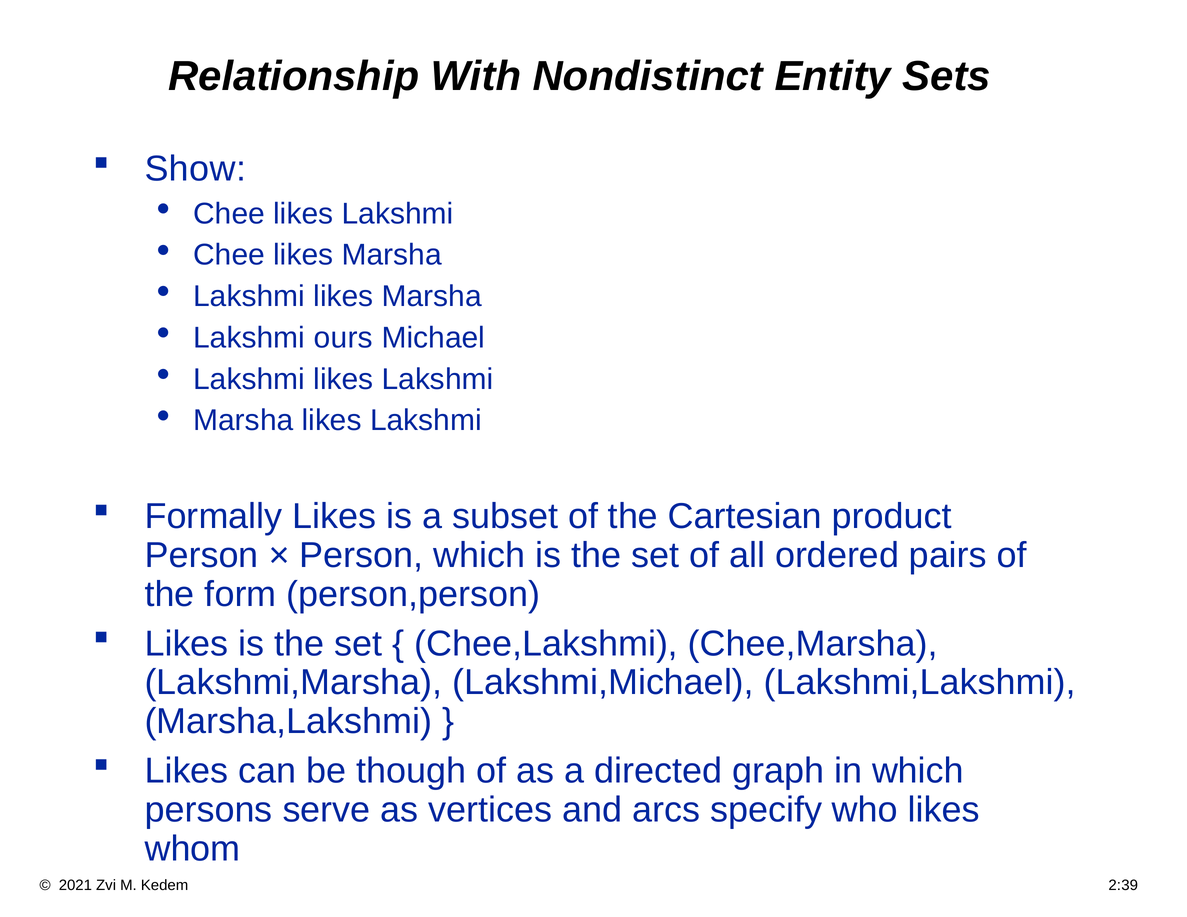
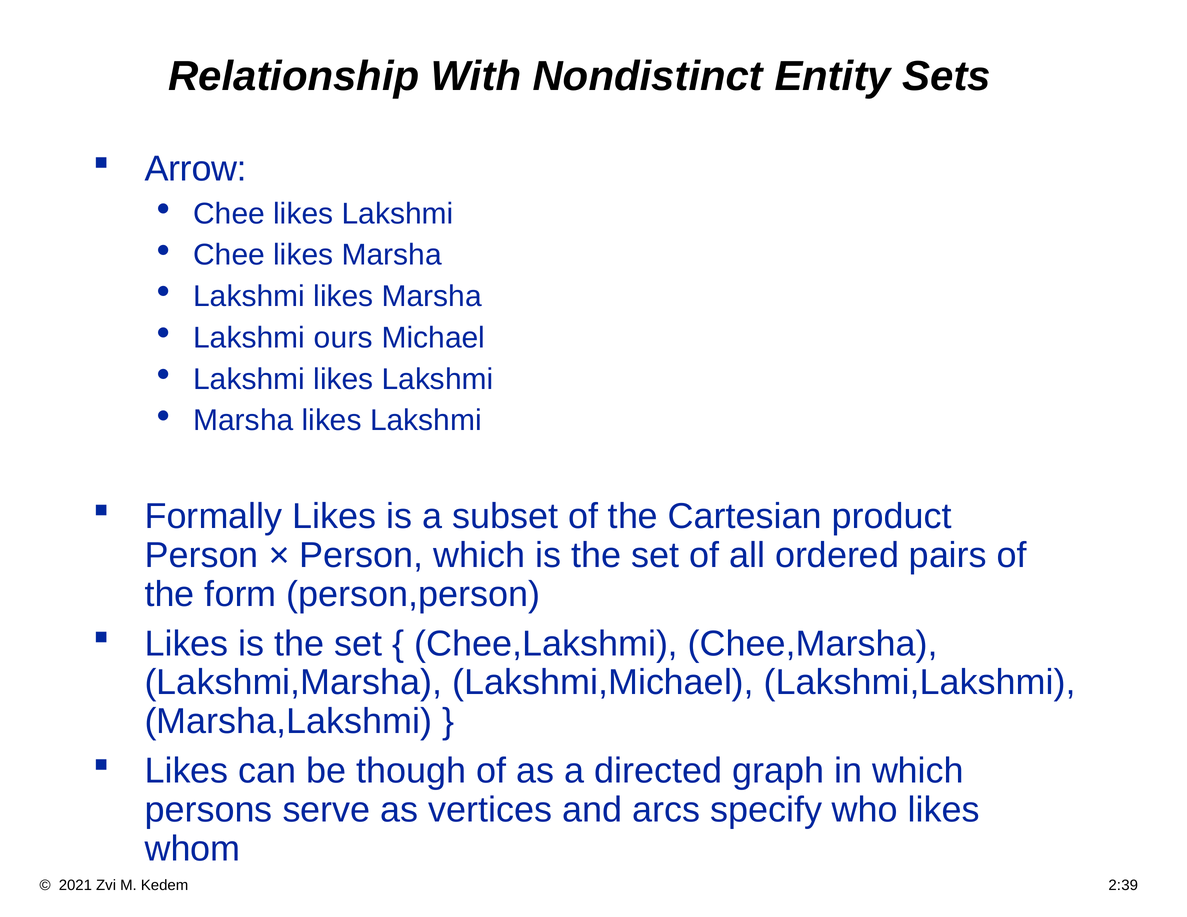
Show: Show -> Arrow (196, 169)
